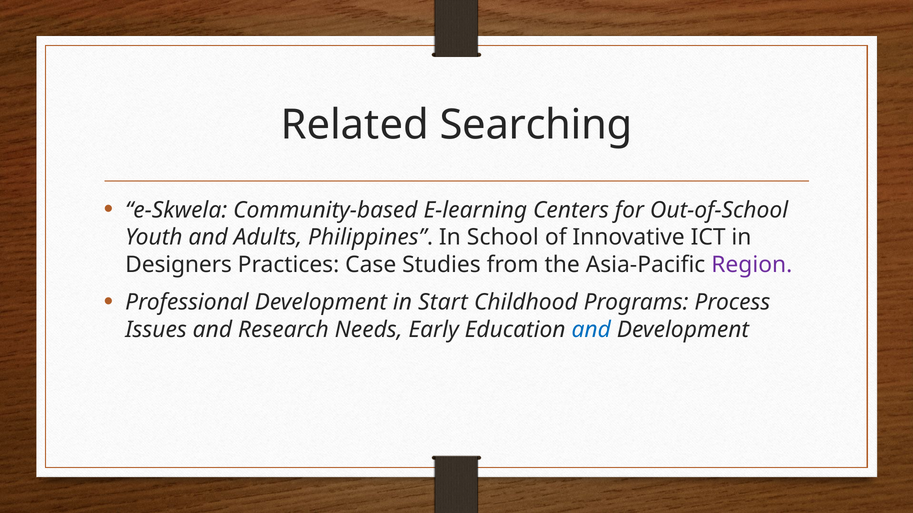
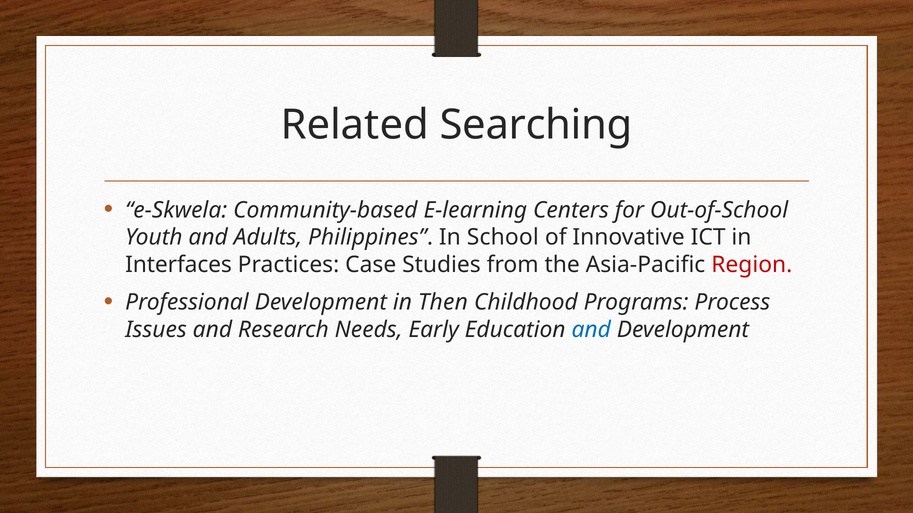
Designers: Designers -> Interfaces (179, 265)
Region colour: purple -> red (752, 265)
Start: Start -> Then (443, 303)
